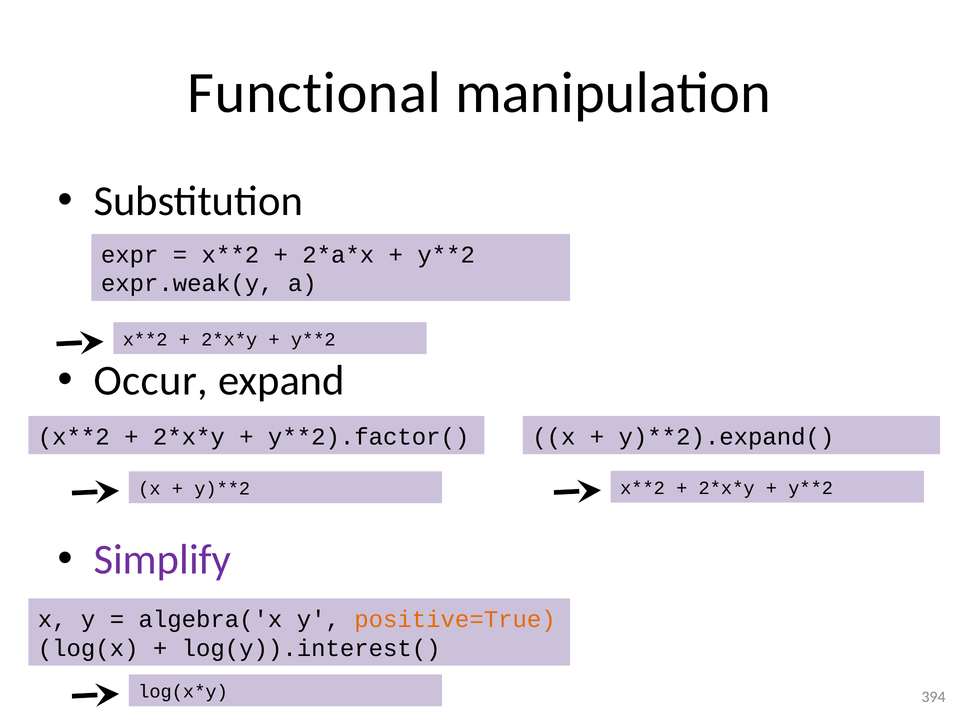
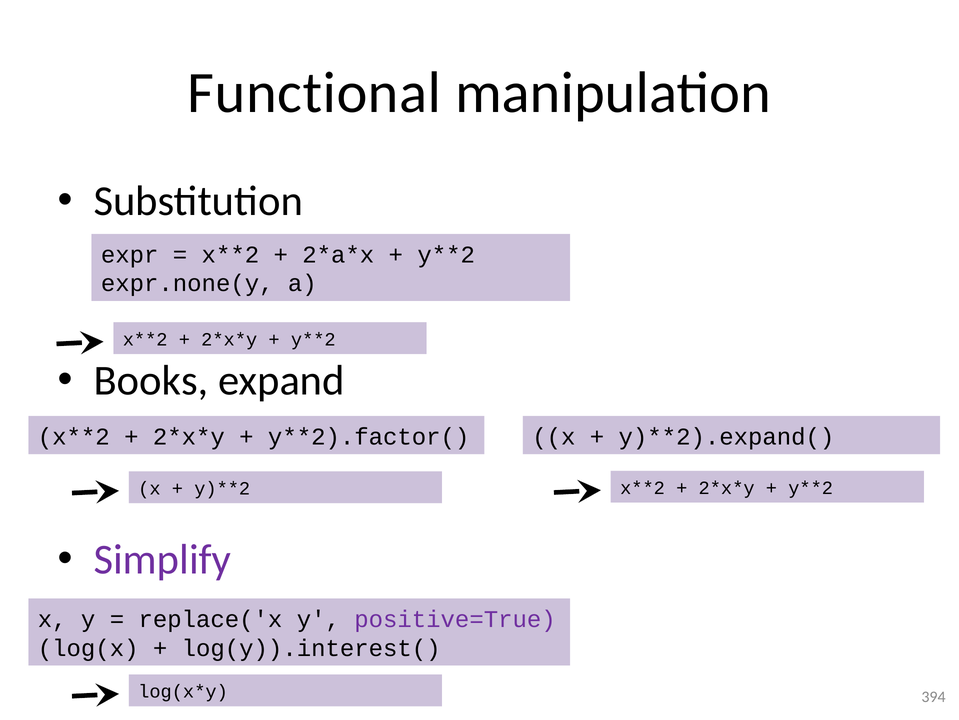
expr.weak(y: expr.weak(y -> expr.none(y (187, 283)
Occur: Occur -> Books (151, 380)
algebra('x: algebra('x -> replace('x (210, 619)
positive=True colour: orange -> purple (455, 619)
